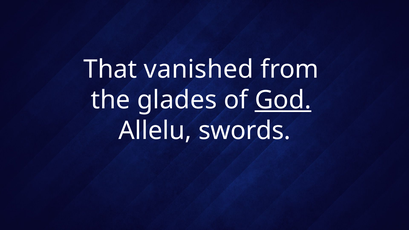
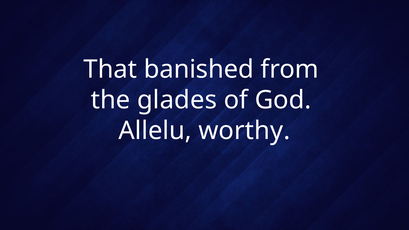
vanished: vanished -> banished (199, 69)
God underline: present -> none (283, 100)
swords: swords -> worthy (244, 131)
